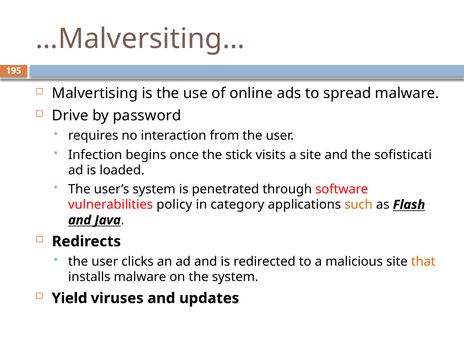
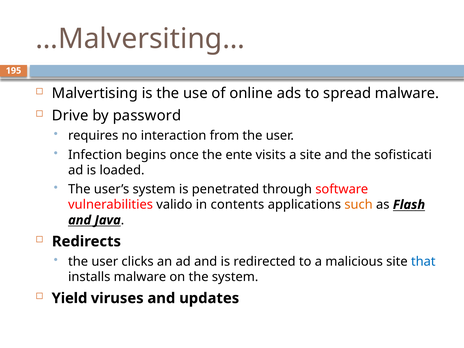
stick: stick -> ente (239, 155)
policy: policy -> valido (174, 205)
category: category -> contents (237, 205)
that colour: orange -> blue (423, 261)
